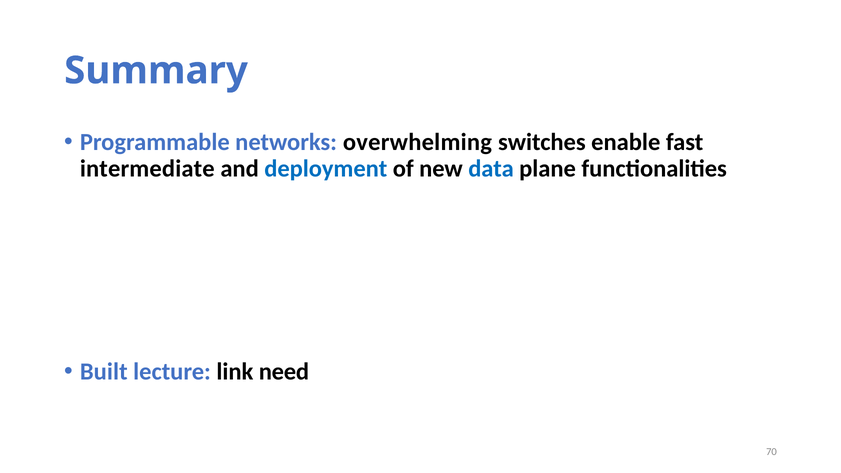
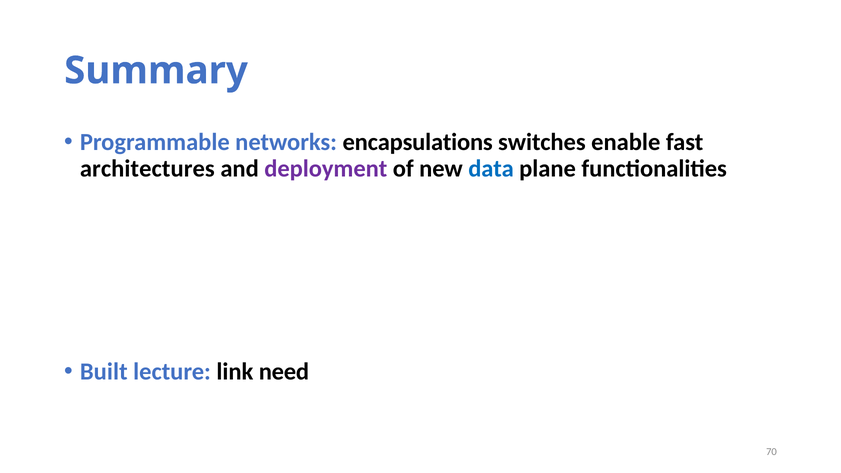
overwhelming: overwhelming -> encapsulations (418, 142)
intermediate: intermediate -> architectures (147, 169)
deployment colour: blue -> purple (326, 169)
